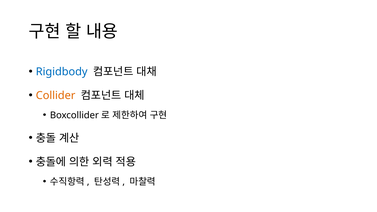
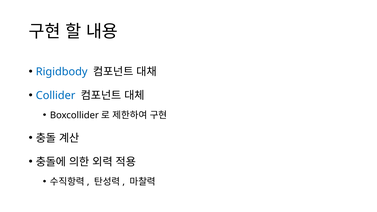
Collider colour: orange -> blue (56, 96)
